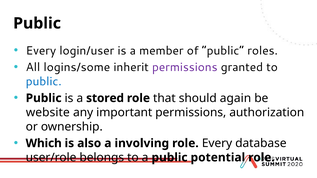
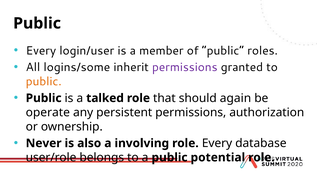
public colour: blue -> orange (44, 82)
stored: stored -> talked (105, 98)
website: website -> operate (48, 113)
important: important -> persistent (124, 113)
Which: Which -> Never (44, 143)
